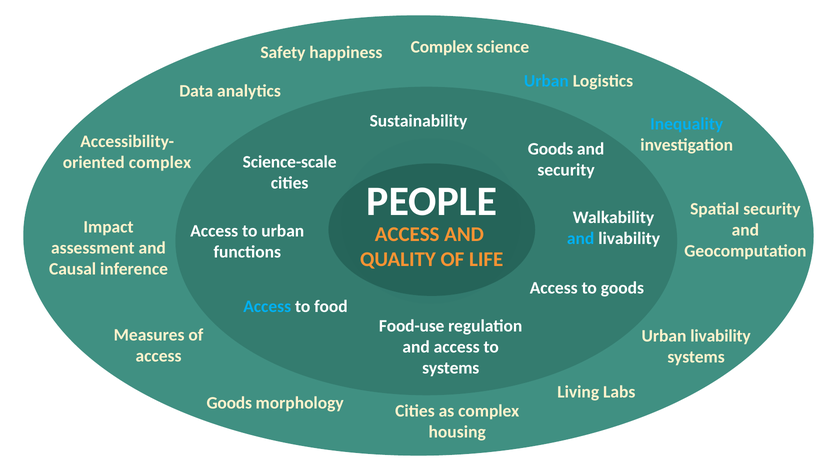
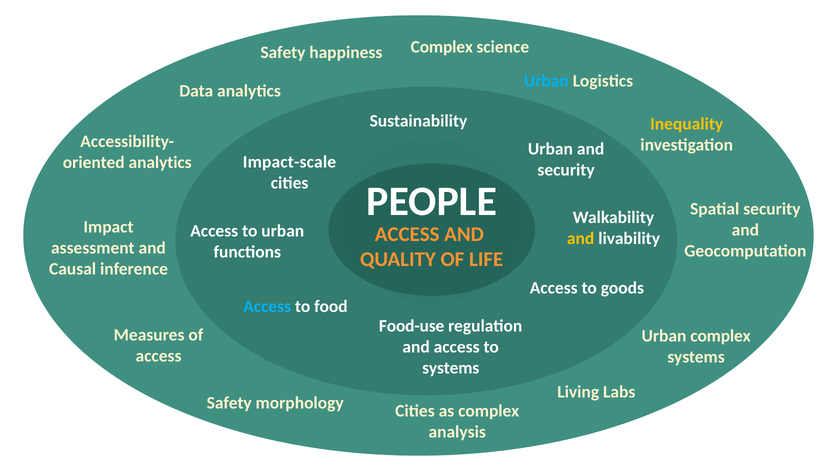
Inequality colour: light blue -> yellow (687, 124)
Goods: Goods -> Urban (550, 149)
Science-scale: Science-scale -> Impact-scale (289, 162)
complex: complex -> analytics (160, 163)
and colour: light blue -> yellow (581, 239)
Urban livability: livability -> complex (721, 336)
Goods: Goods -> Safety (229, 403)
housing: housing -> analysis (457, 432)
